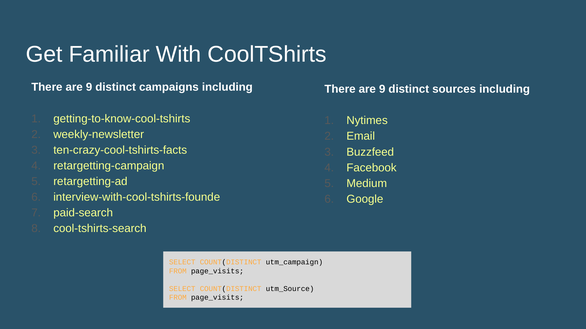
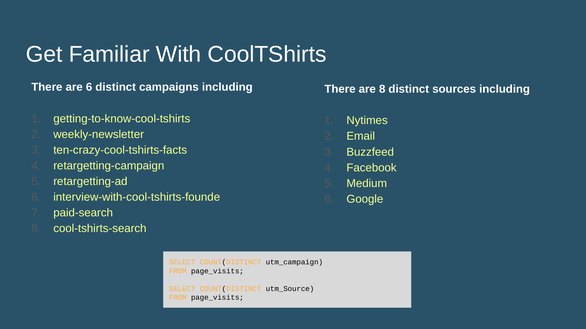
9: 9 -> 6 (89, 87)
9: 9 -> 8 (382, 89)
